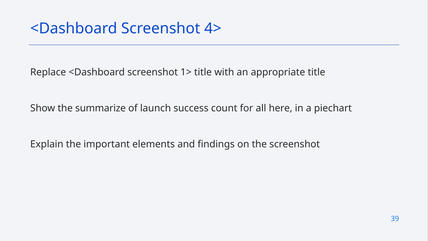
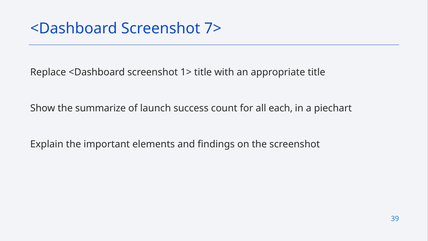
4>: 4> -> 7> (213, 29)
here: here -> each (281, 108)
